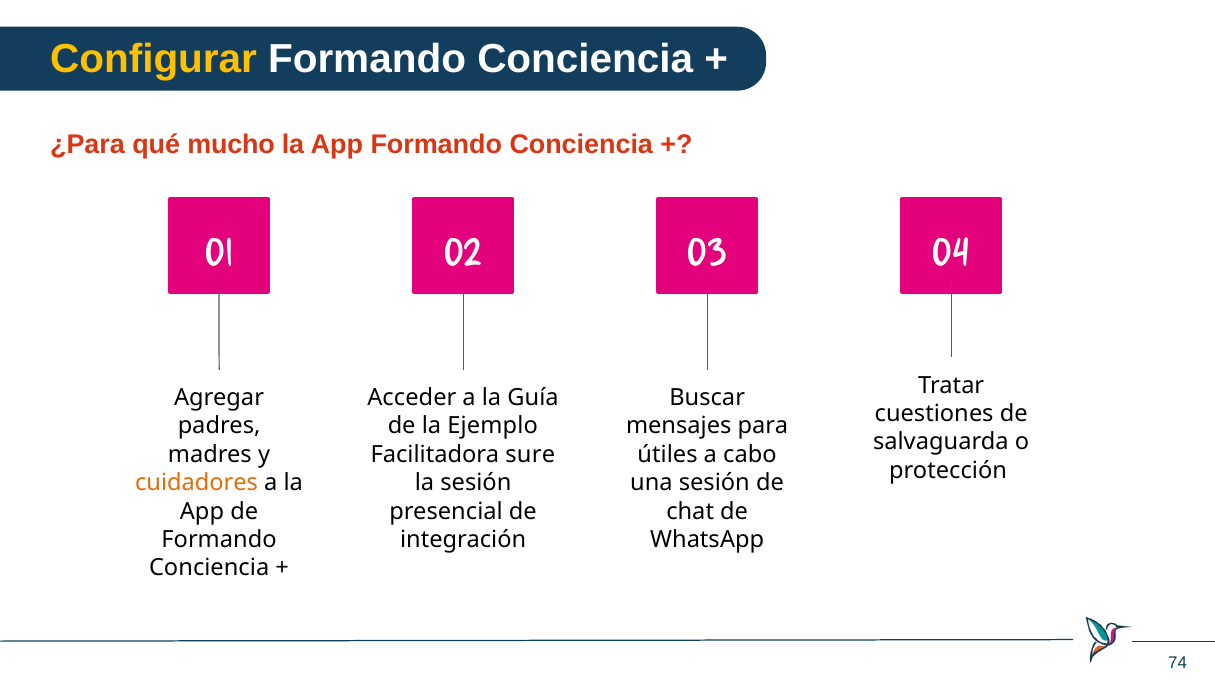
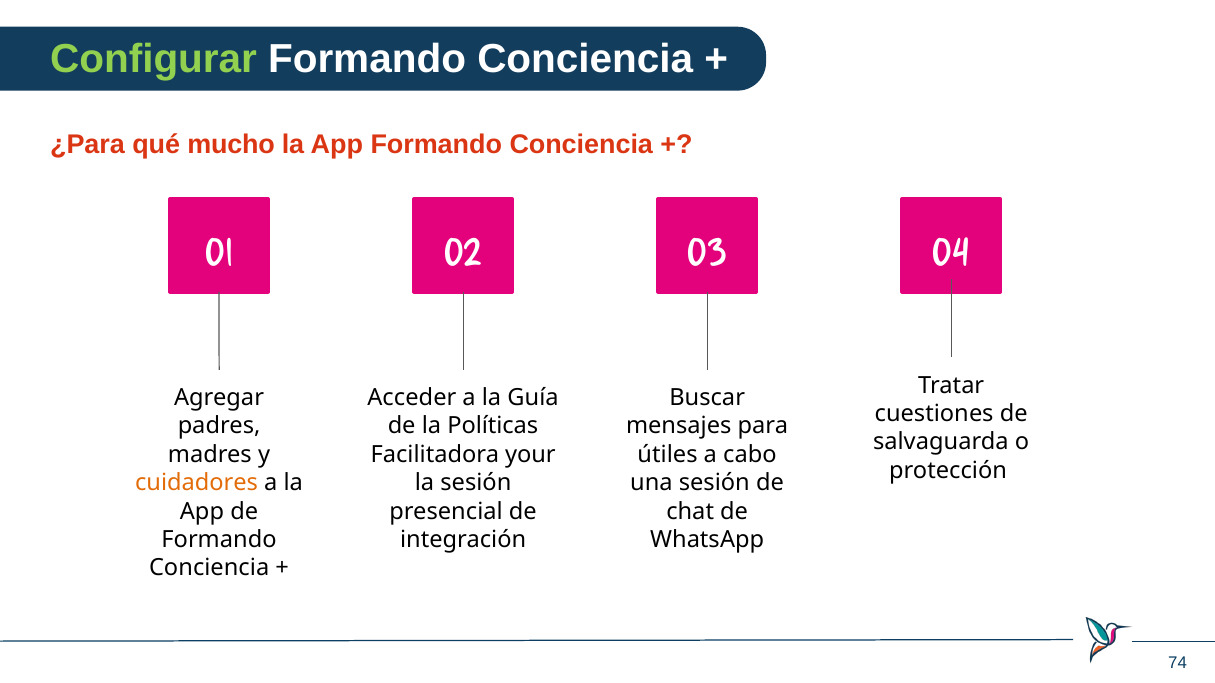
Configurar colour: yellow -> light green (154, 59)
Ejemplo: Ejemplo -> Políticas (493, 426)
sure: sure -> your (530, 455)
